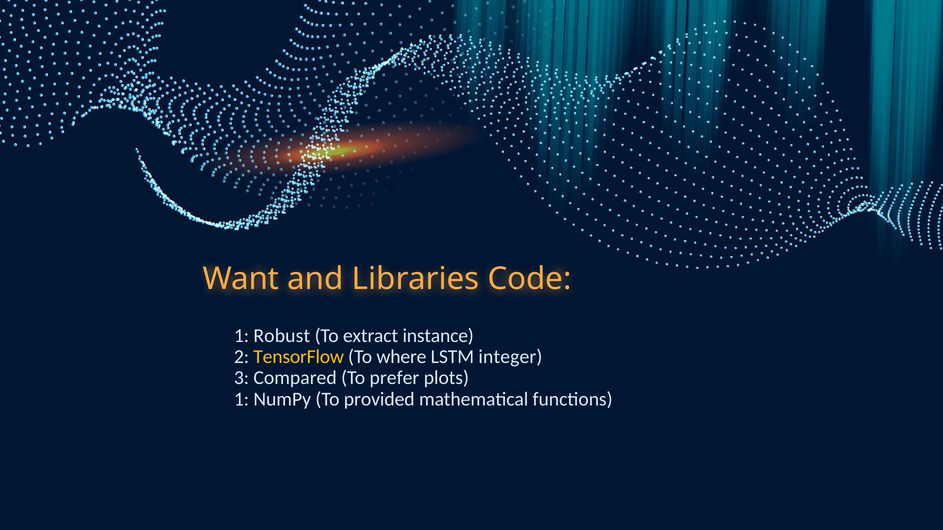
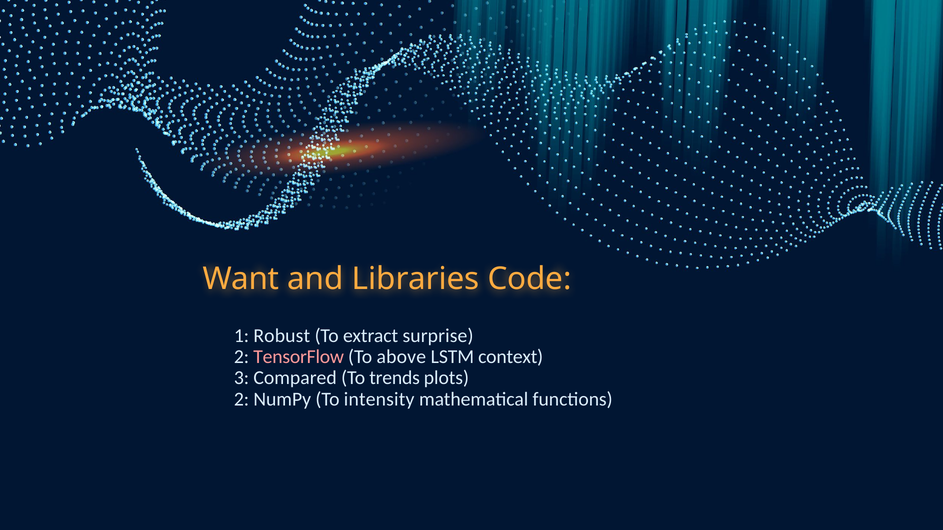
instance: instance -> surprise (438, 336)
TensorFlow colour: yellow -> pink (299, 357)
where: where -> above (401, 357)
integer: integer -> context (511, 357)
prefer: prefer -> trends (395, 378)
1: 1 -> 2 (241, 399)
provided: provided -> intensity (379, 399)
